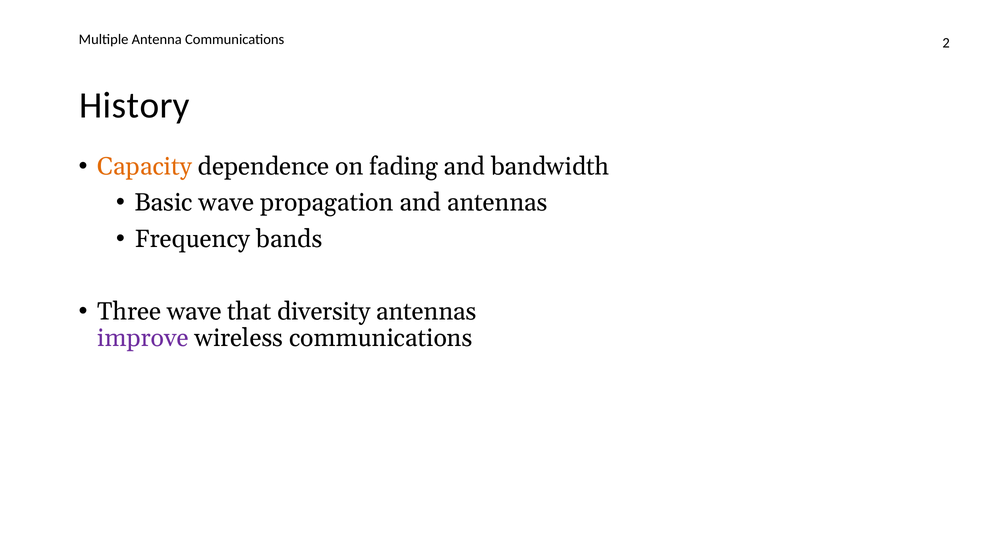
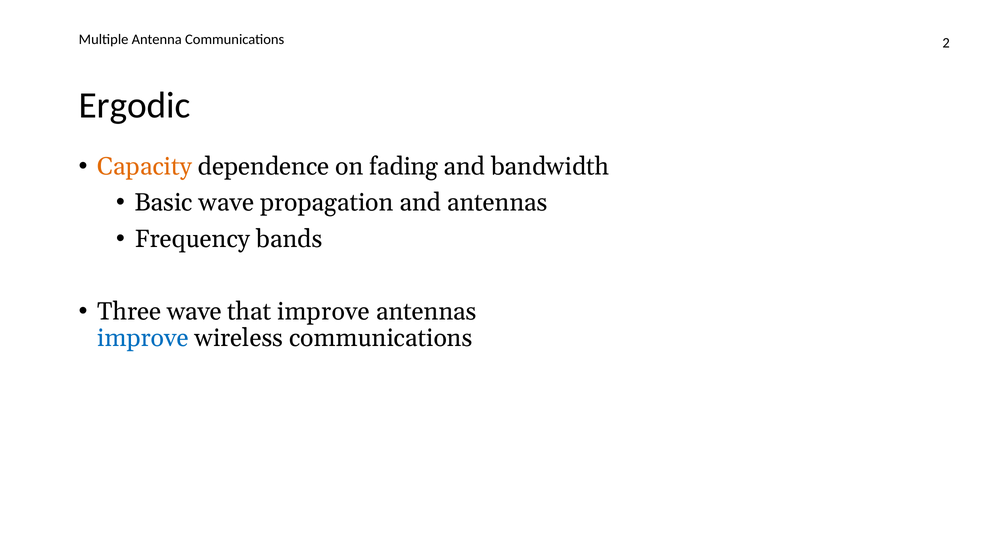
History: History -> Ergodic (135, 105)
that diversity: diversity -> improve (324, 311)
improve colour: purple -> blue (143, 338)
